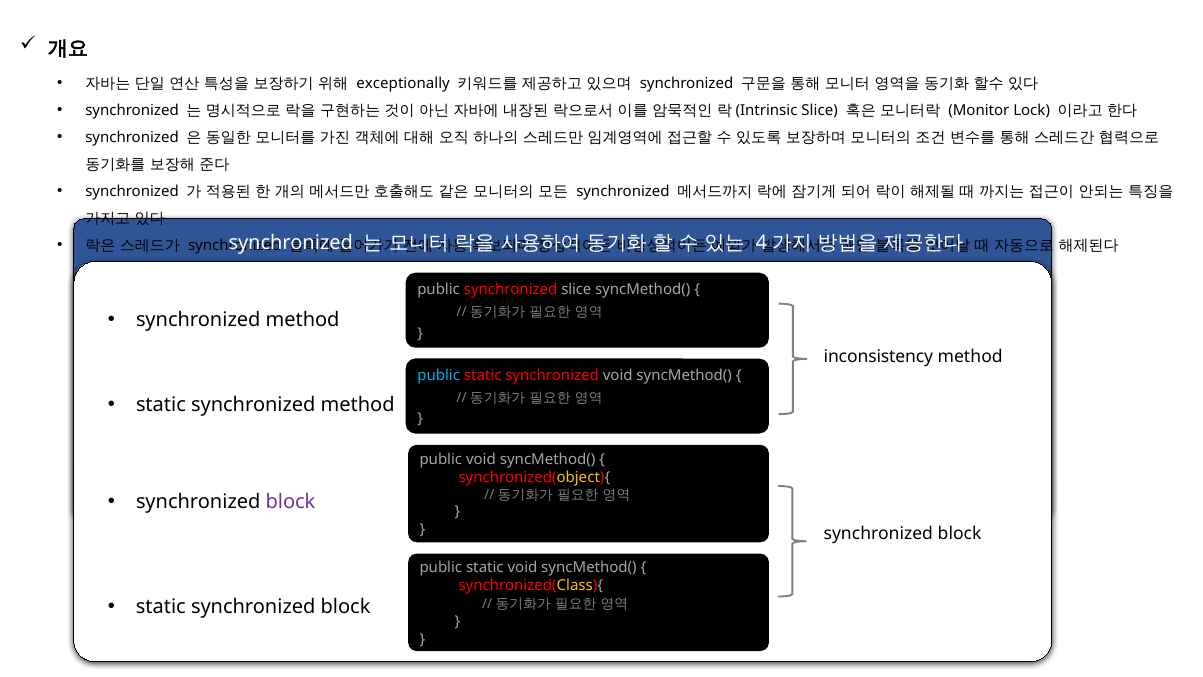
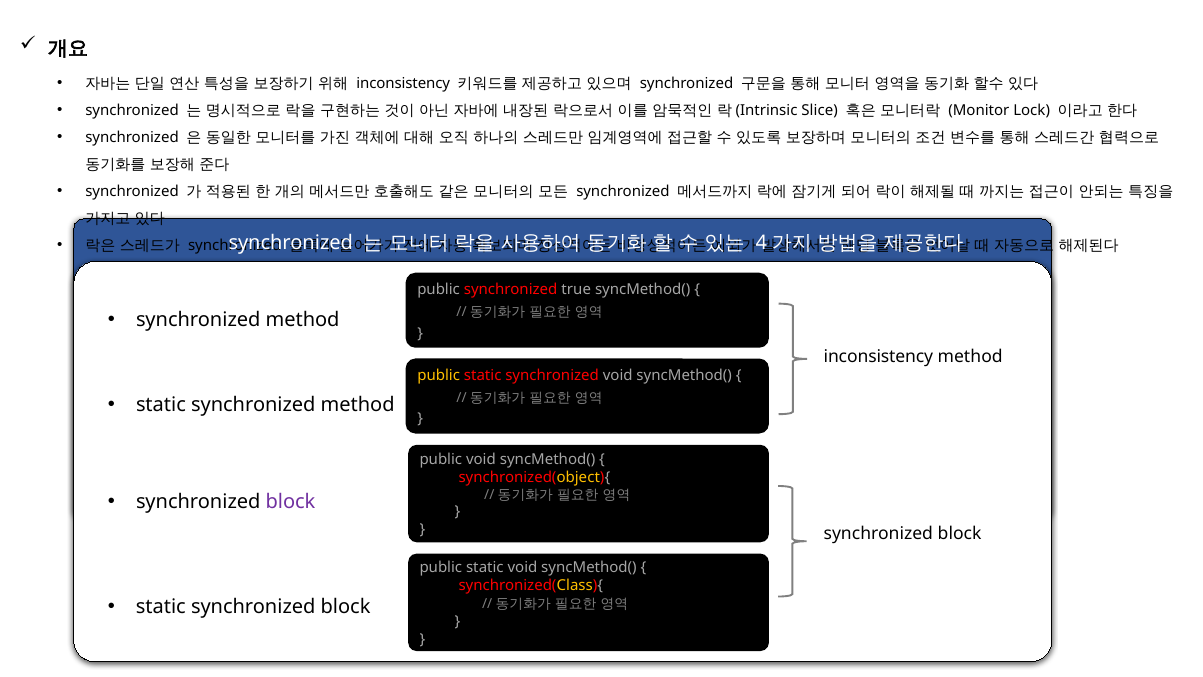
exceptionally: exceptionally -> inconsistency (403, 83)
synchronized slice: slice -> true (576, 289)
public colour: light blue -> yellow (439, 375)
